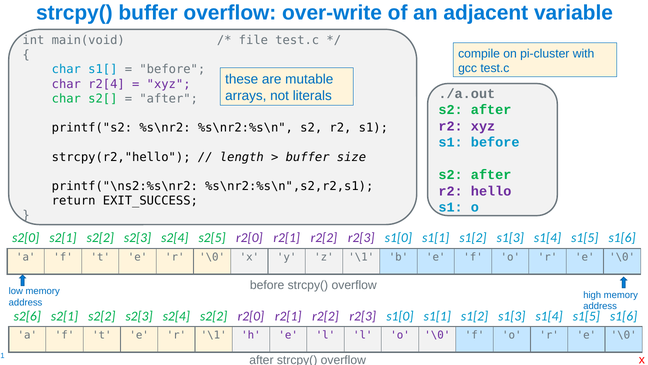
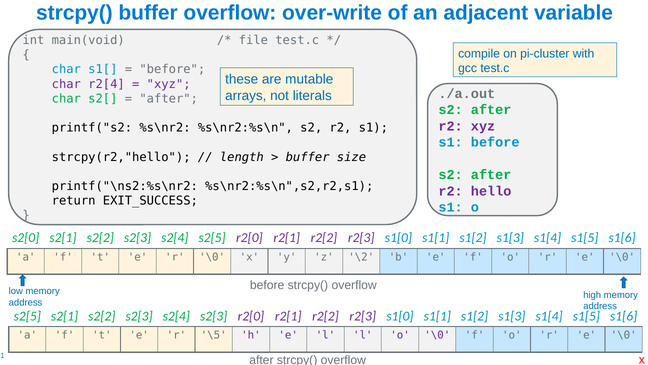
z \1: \1 -> \2 (361, 257)
s2[6: s2[6 -> s2[5 (27, 316)
s2[4 s2[2: s2[2 -> s2[3 (214, 316)
r \1: \1 -> \5 (214, 335)
